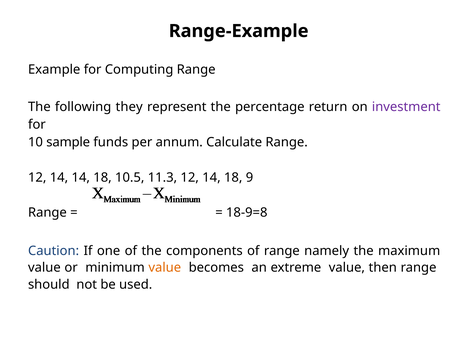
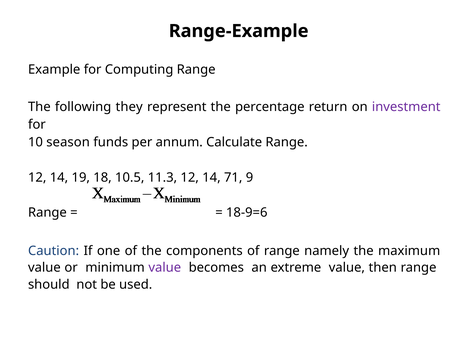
sample: sample -> season (68, 142)
14 14: 14 -> 19 (81, 177)
18: 18 -> 71 (233, 177)
18-9=8: 18-9=8 -> 18-9=6 (247, 213)
value colour: orange -> purple (165, 268)
